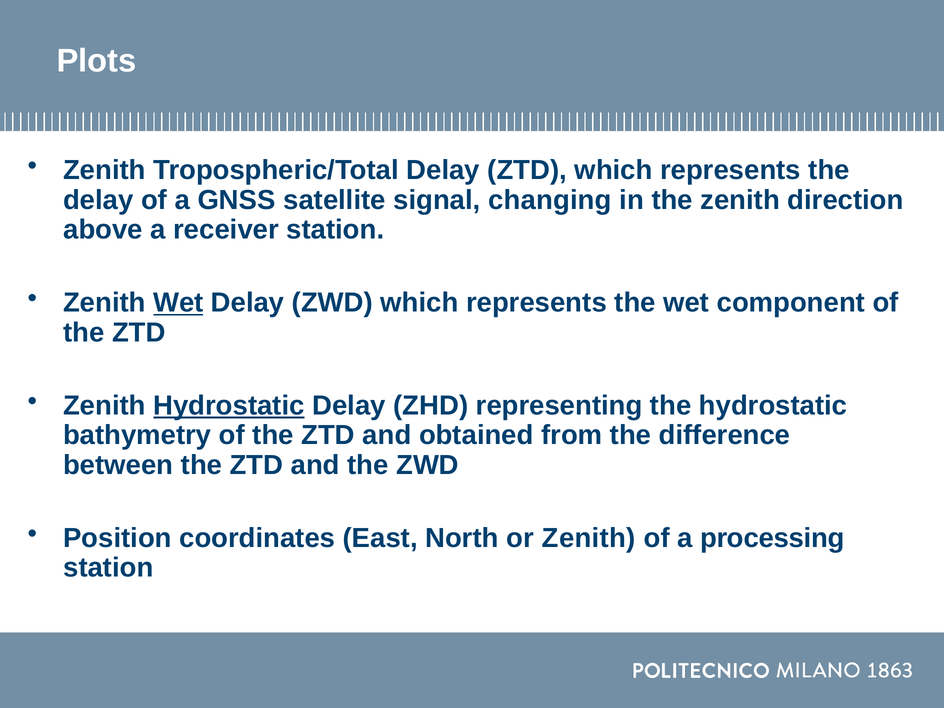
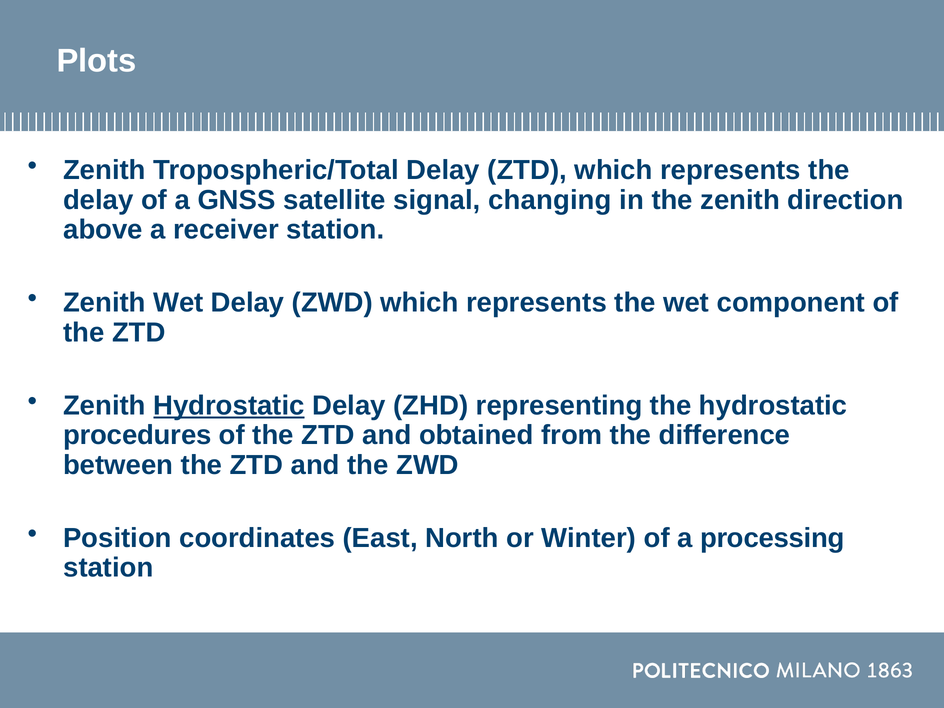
Wet underline: present -> none (178, 303)
bathymetry: bathymetry -> procedures (137, 435)
or Zenith: Zenith -> Winter (589, 538)
